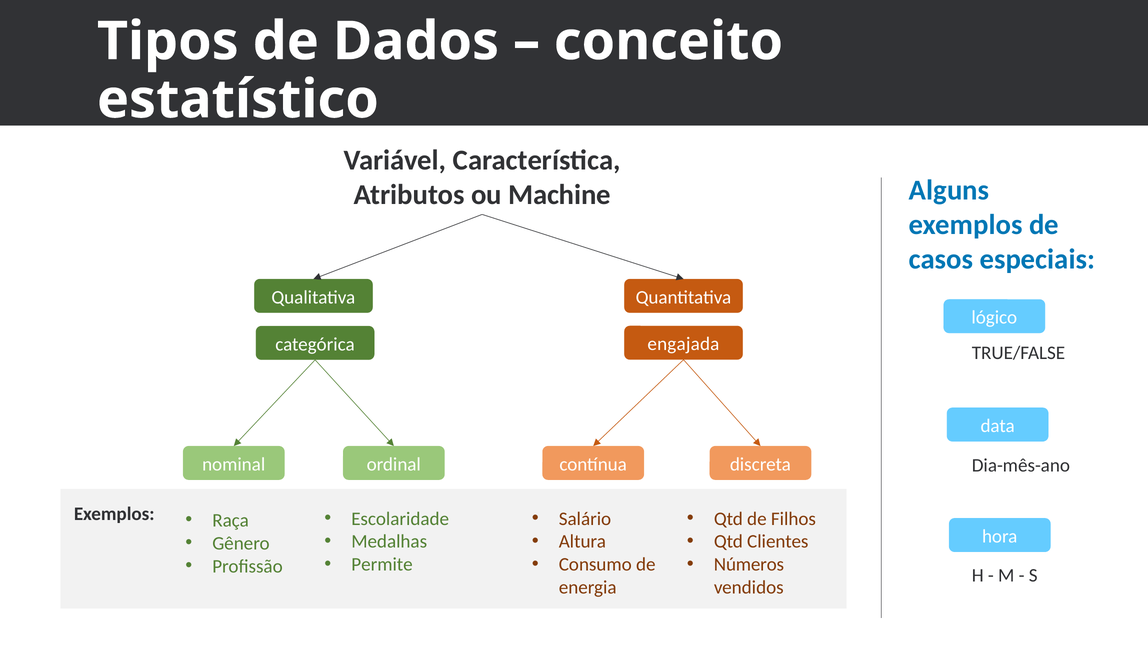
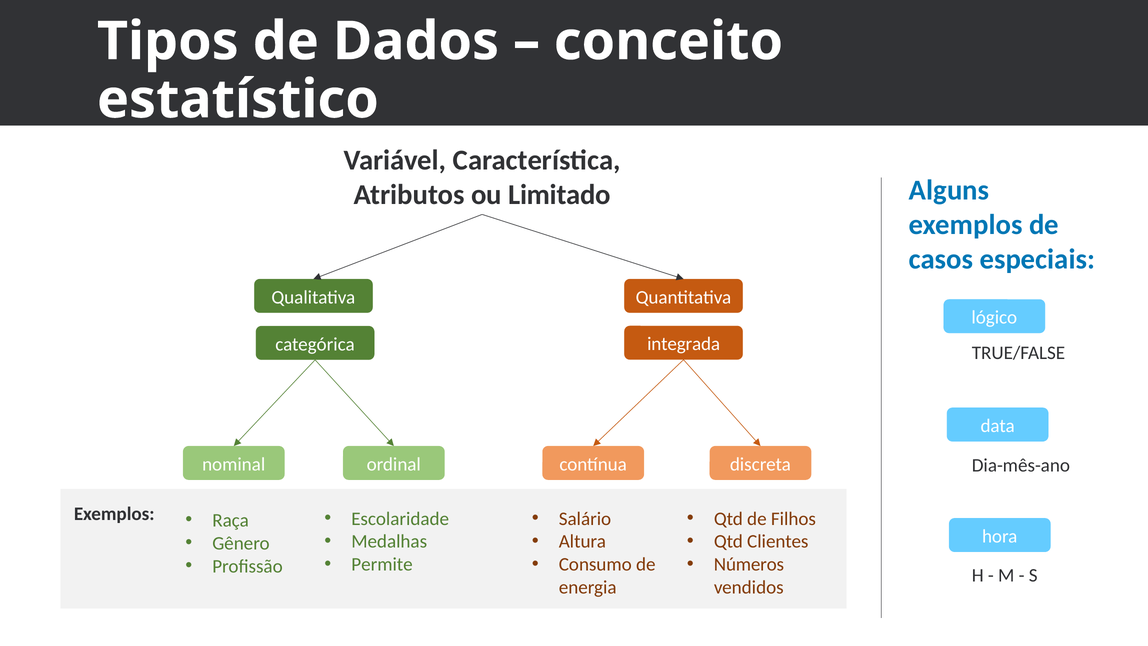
Machine: Machine -> Limitado (560, 195)
engajada: engajada -> integrada (684, 344)
